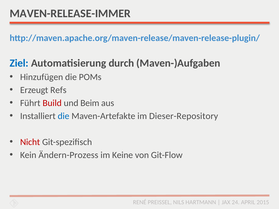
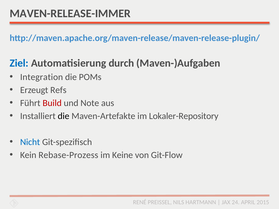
Hinzufügen: Hinzufügen -> Integration (42, 77)
Beim: Beim -> Note (90, 103)
die colour: blue -> black (64, 116)
Dieser-Repository: Dieser-Repository -> Lokaler-Repository (184, 116)
Nicht colour: red -> blue (30, 142)
Ändern-Prozess: Ändern-Prozess -> Rebase-Prozess (68, 155)
